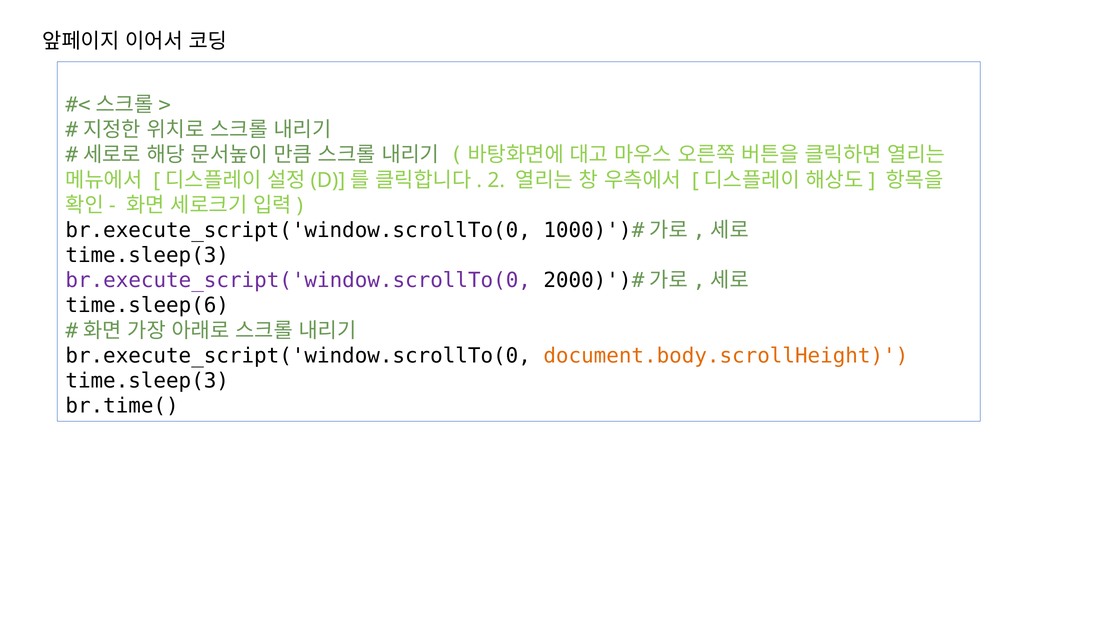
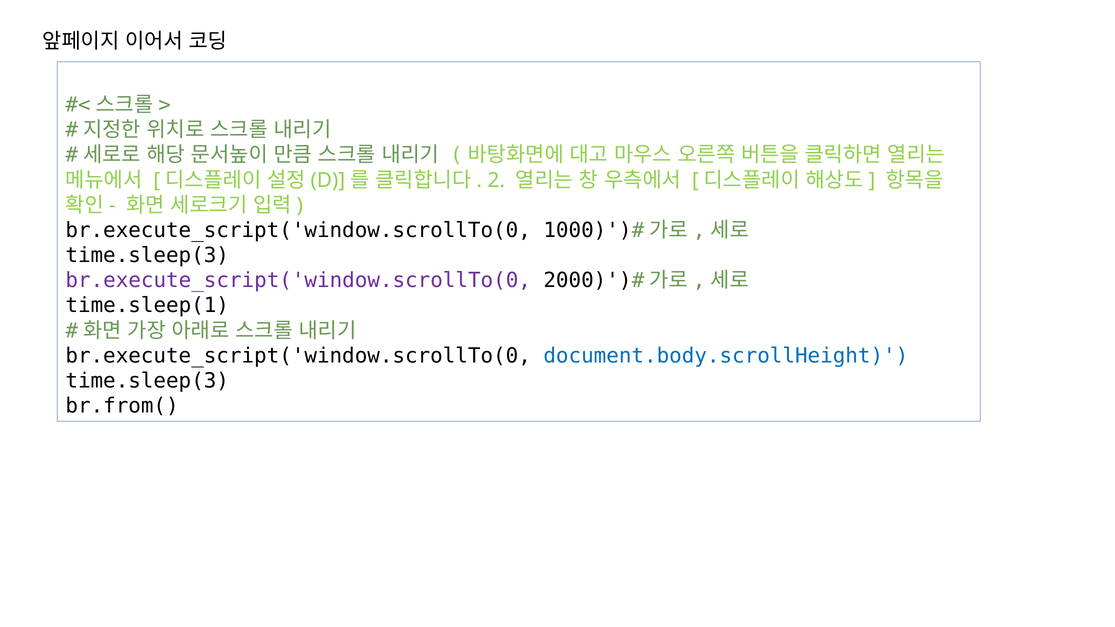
time.sleep(6: time.sleep(6 -> time.sleep(1 (147, 306)
document.body.scrollHeight colour: orange -> blue (726, 356)
br.time(: br.time( -> br.from( (122, 406)
